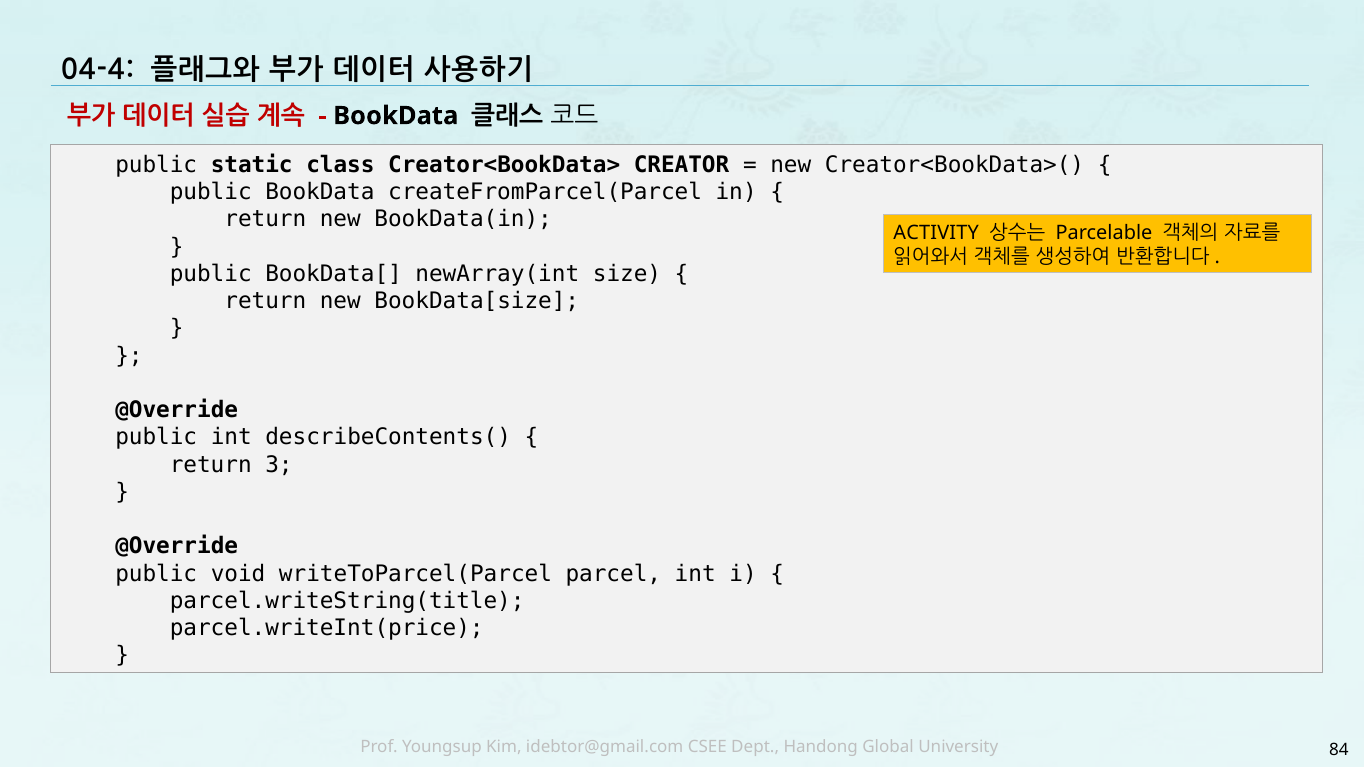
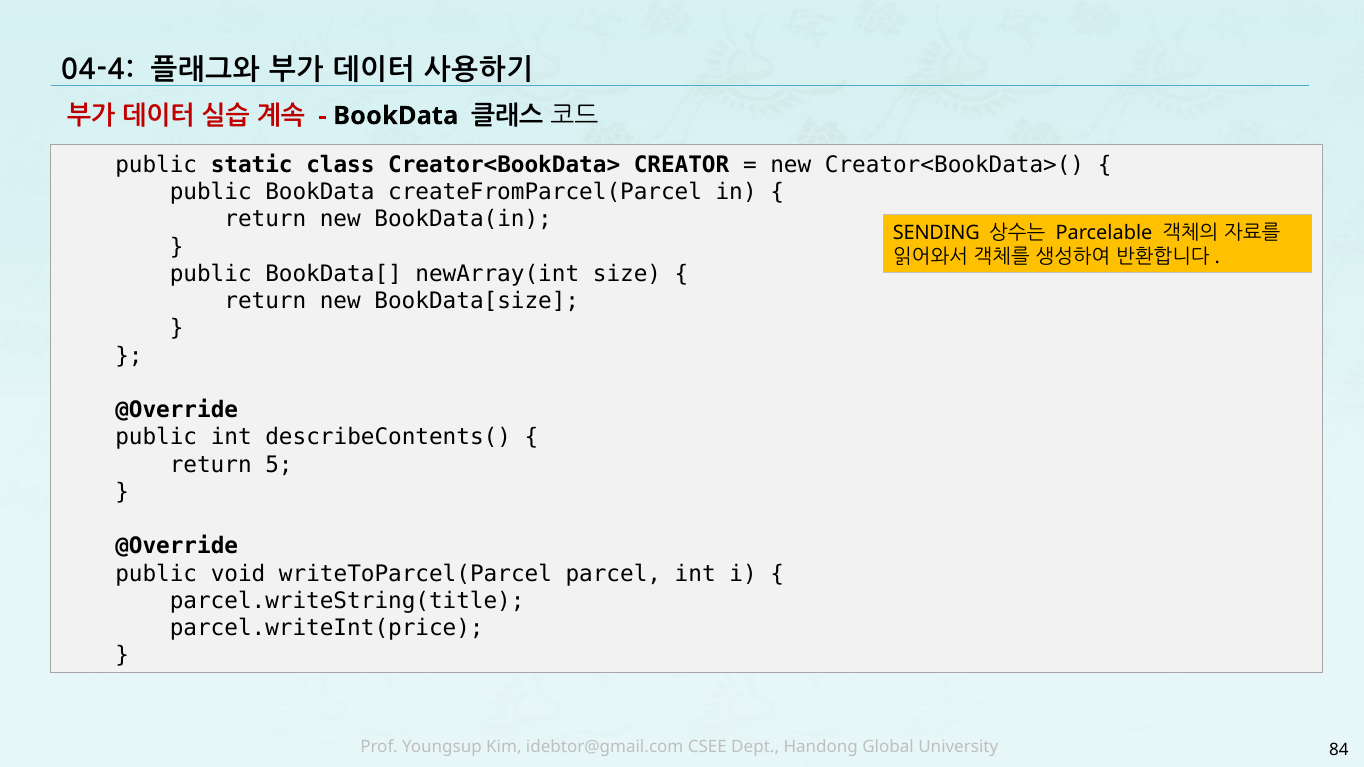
ACTIVITY: ACTIVITY -> SENDING (936, 233)
3: 3 -> 5 (279, 465)
